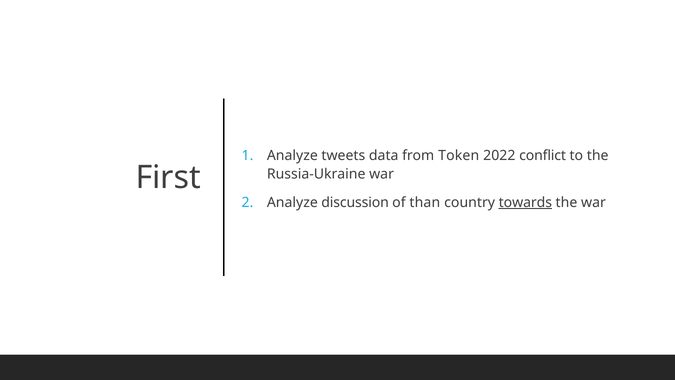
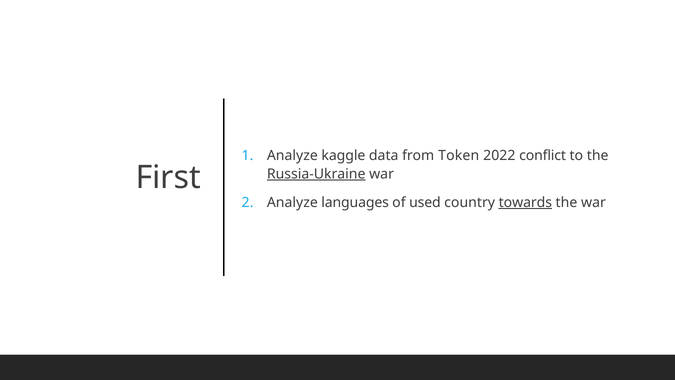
tweets: tweets -> kaggle (343, 155)
Russia-Ukraine underline: none -> present (316, 174)
discussion: discussion -> languages (355, 202)
than: than -> used (425, 202)
